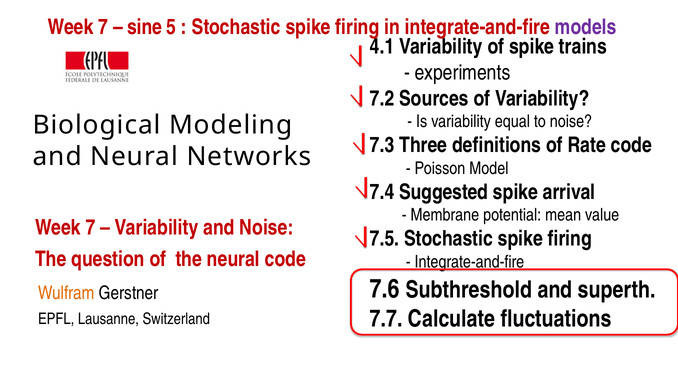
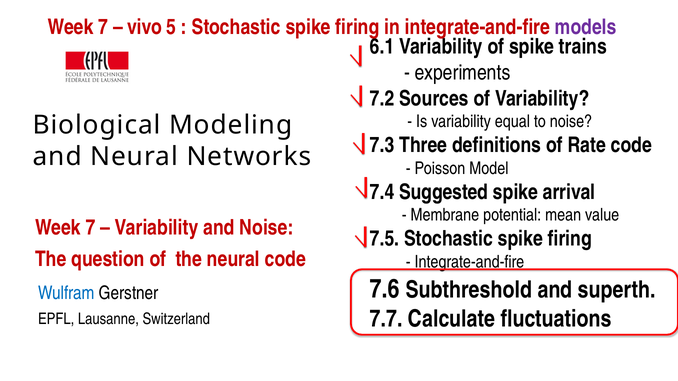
sine: sine -> vivo (145, 27)
4.1: 4.1 -> 6.1 (382, 47)
Wulfram colour: orange -> blue (66, 293)
